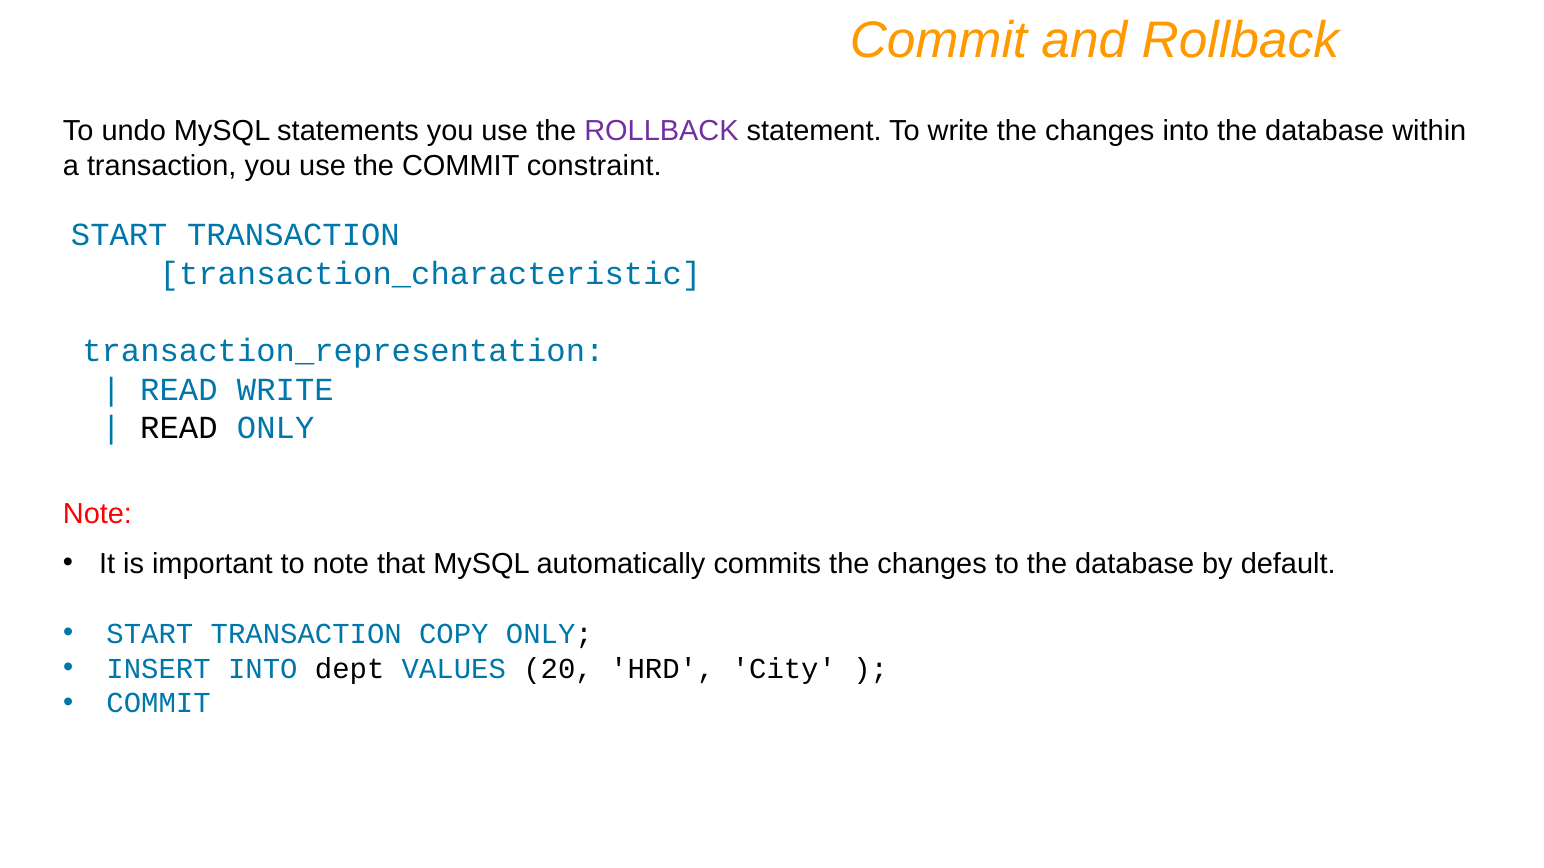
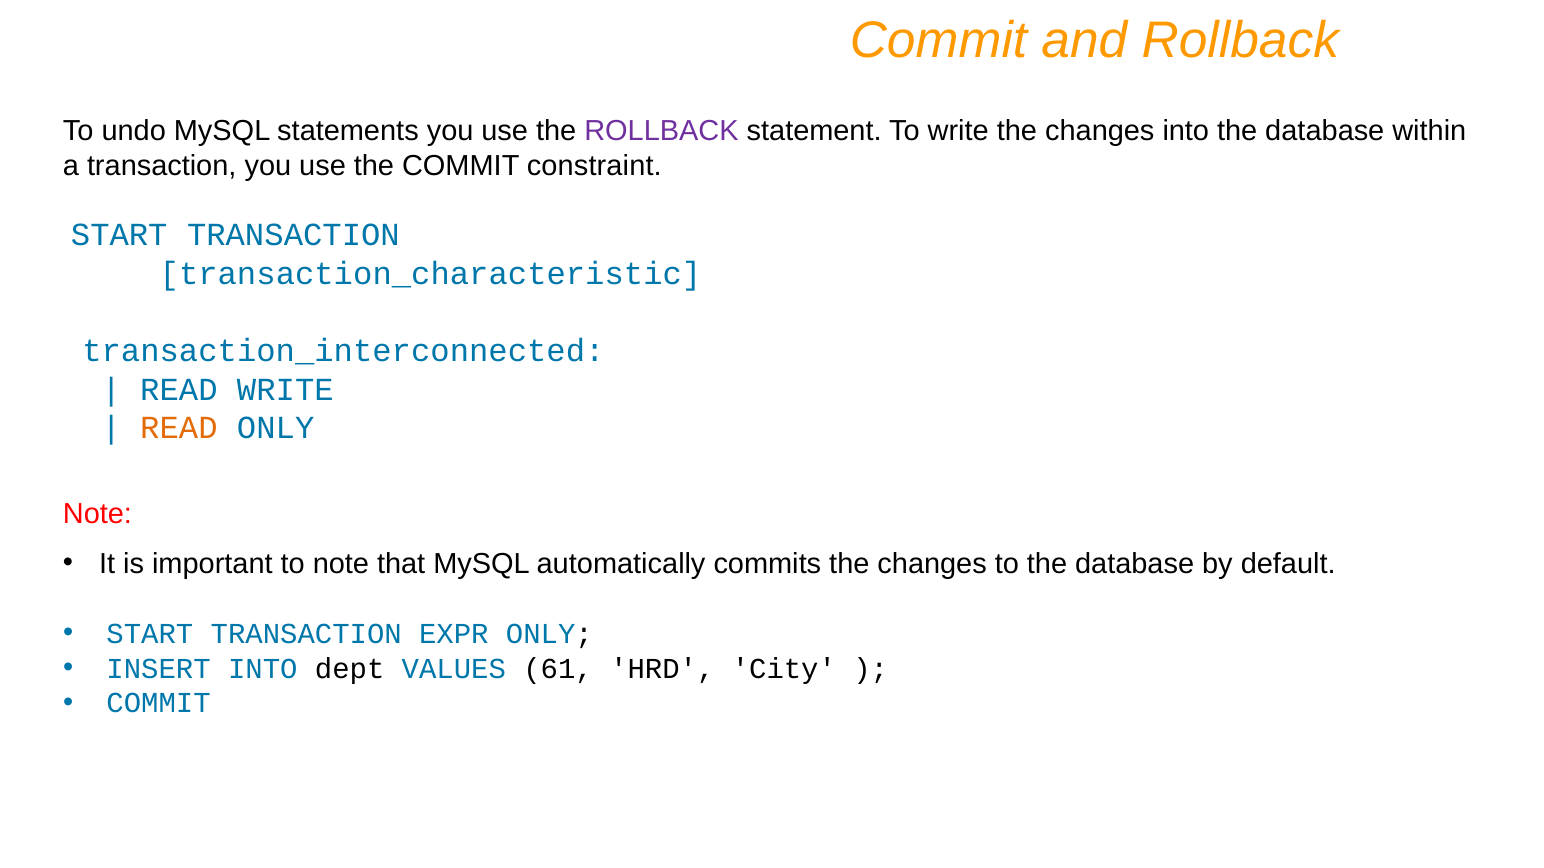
transaction_representation: transaction_representation -> transaction_interconnected (343, 351)
READ colour: black -> orange (179, 428)
COPY: COPY -> EXPR (454, 634)
20: 20 -> 61 (558, 669)
